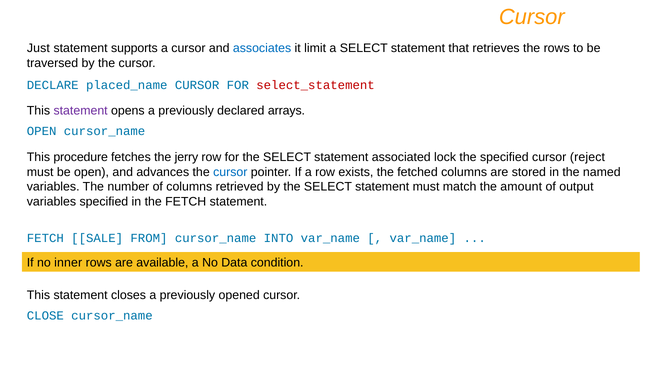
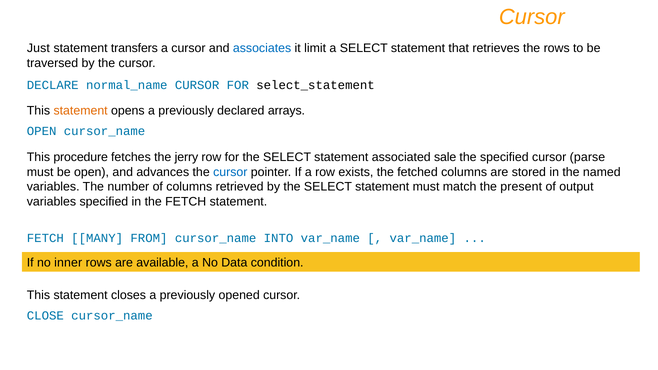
supports: supports -> transfers (134, 48)
placed_name: placed_name -> normal_name (127, 85)
select_statement colour: red -> black (316, 85)
statement colour: purple -> orange (81, 111)
lock: lock -> sale (445, 157)
reject: reject -> parse (587, 157)
amount: amount -> present (521, 187)
SALE: SALE -> MANY (97, 238)
